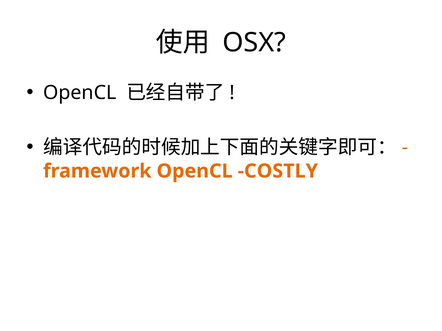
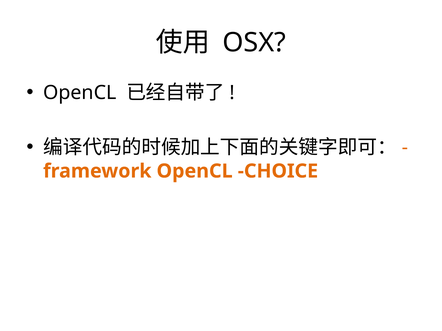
COSTLY: COSTLY -> CHOICE (278, 171)
